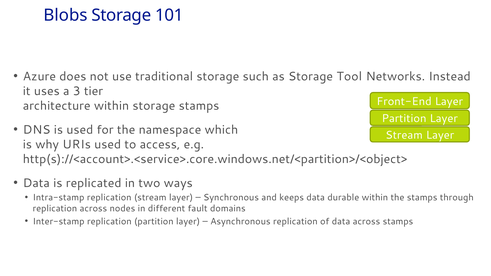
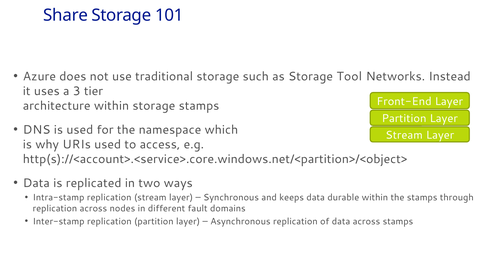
Blobs: Blobs -> Share (66, 15)
